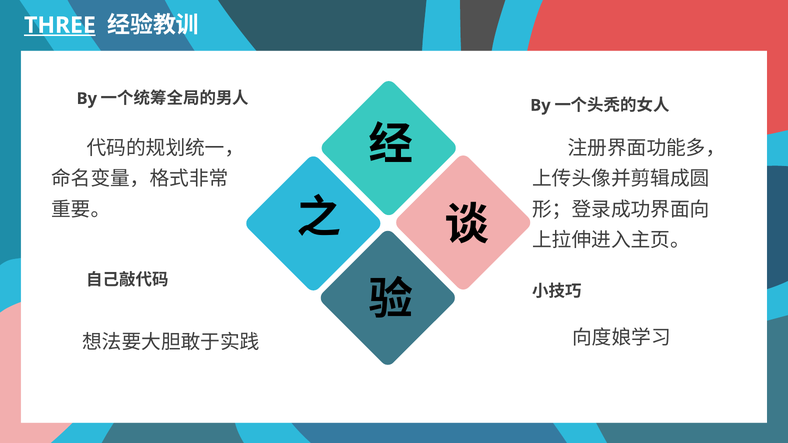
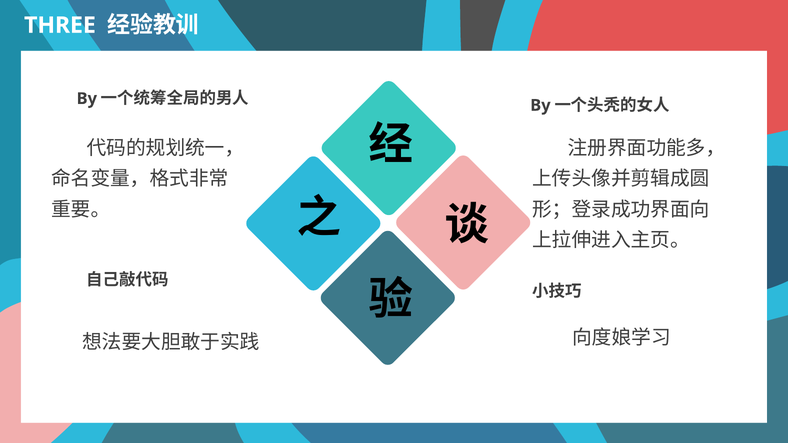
THREE underline: present -> none (60, 25)
